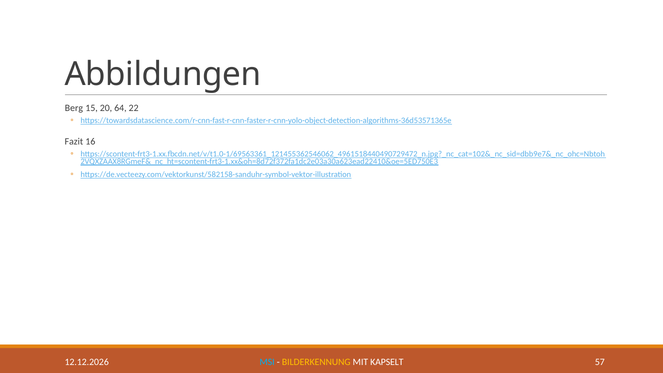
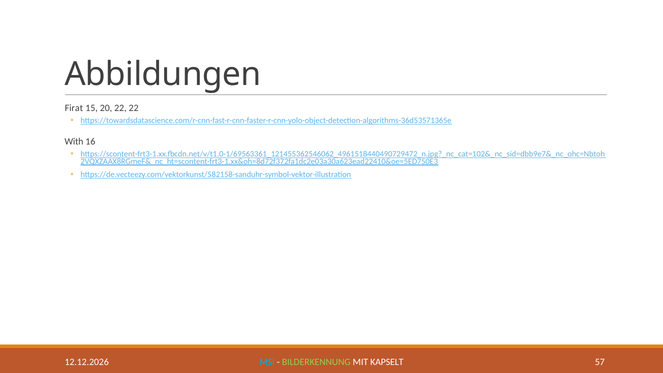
Berg: Berg -> Firat (74, 108)
20 64: 64 -> 22 (120, 108)
Fazit: Fazit -> With (74, 141)
BILDERKENNUNG colour: yellow -> light green (316, 362)
